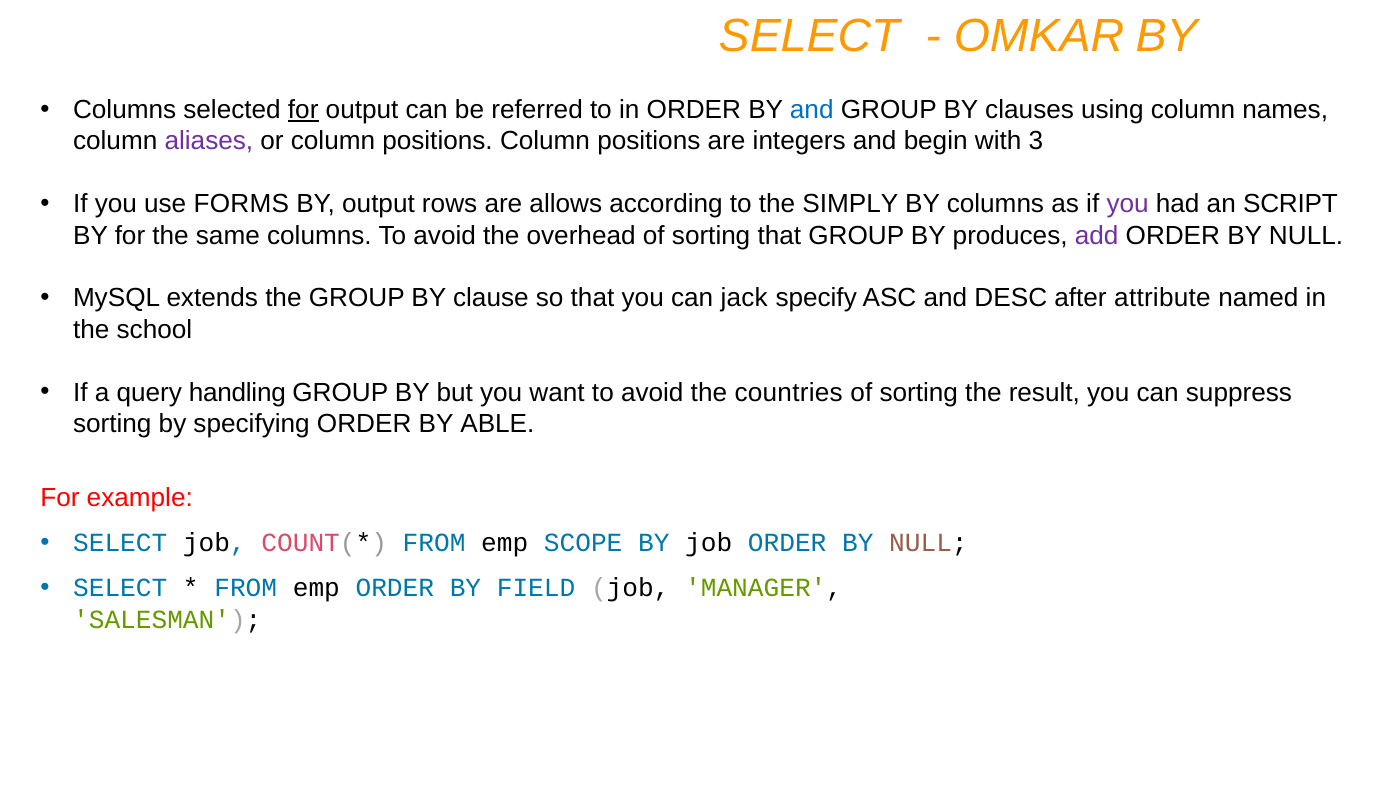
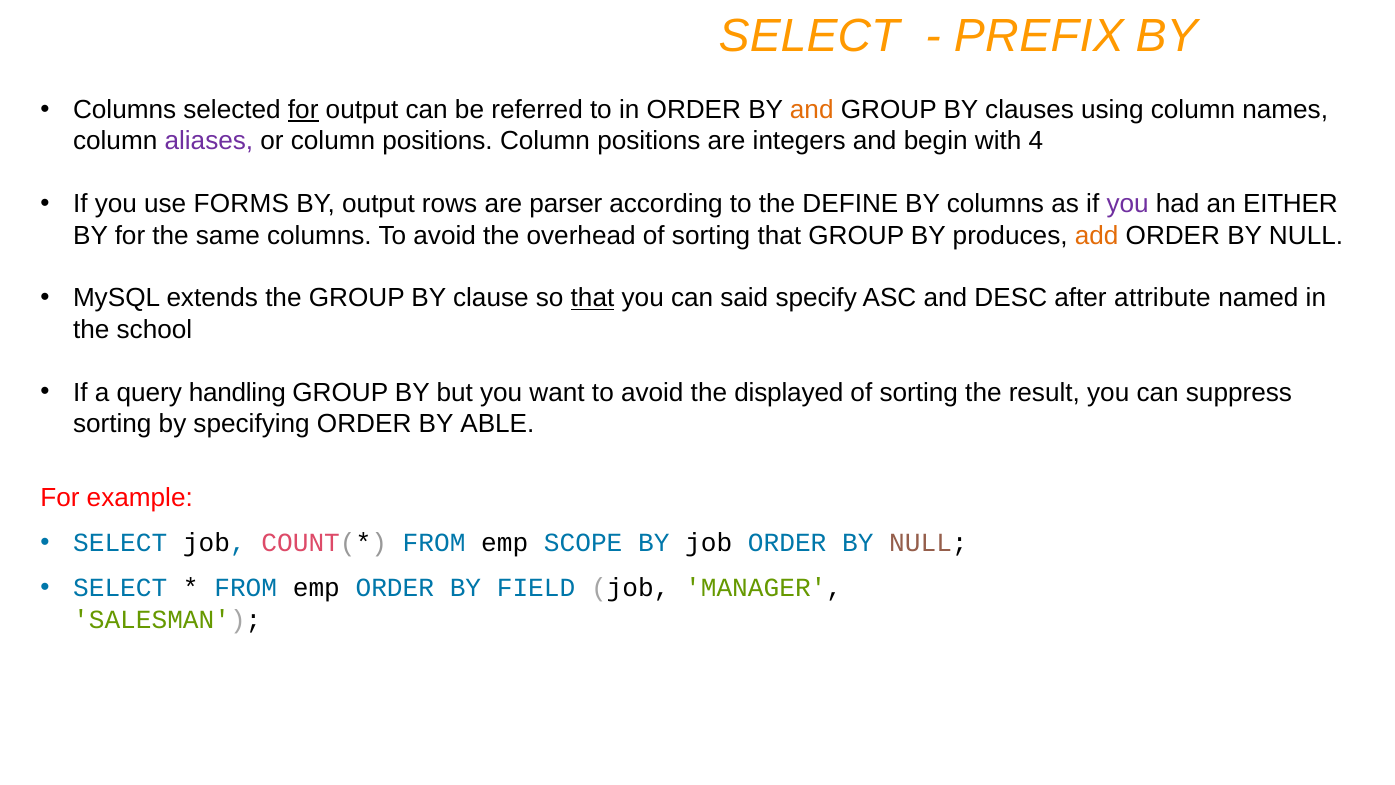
OMKAR: OMKAR -> PREFIX (1039, 36)
and colour: blue -> orange (812, 110)
3: 3 -> 4 (1036, 141)
allows: allows -> parser (566, 204)
SIMPLY: SIMPLY -> DEFINE (850, 204)
SCRIPT: SCRIPT -> EITHER (1290, 204)
add colour: purple -> orange (1097, 235)
that underline: none -> present (593, 298)
jack: jack -> said (744, 298)
countries: countries -> displayed (789, 392)
